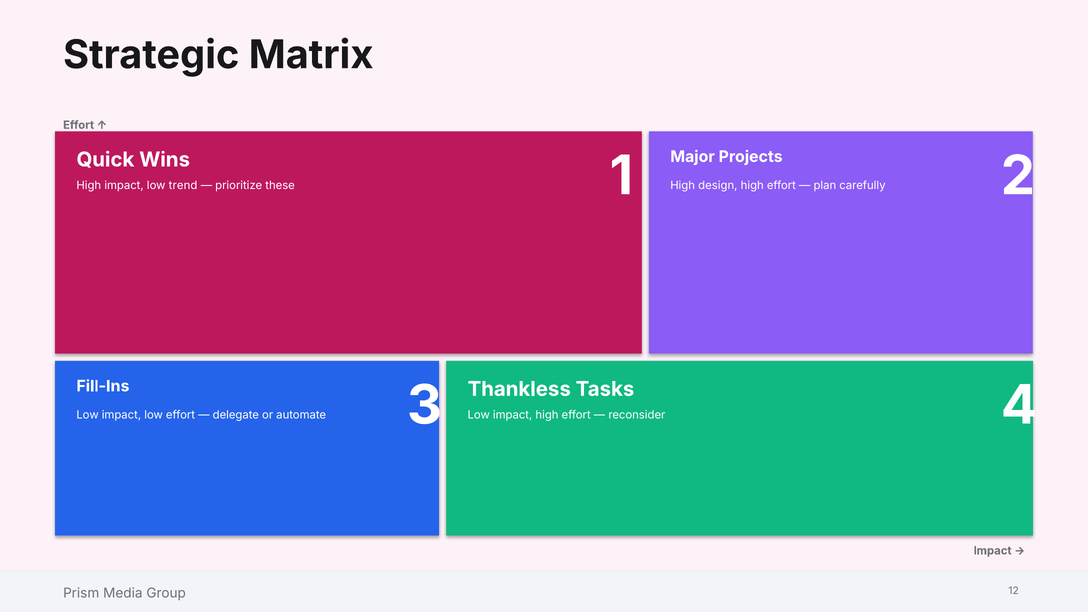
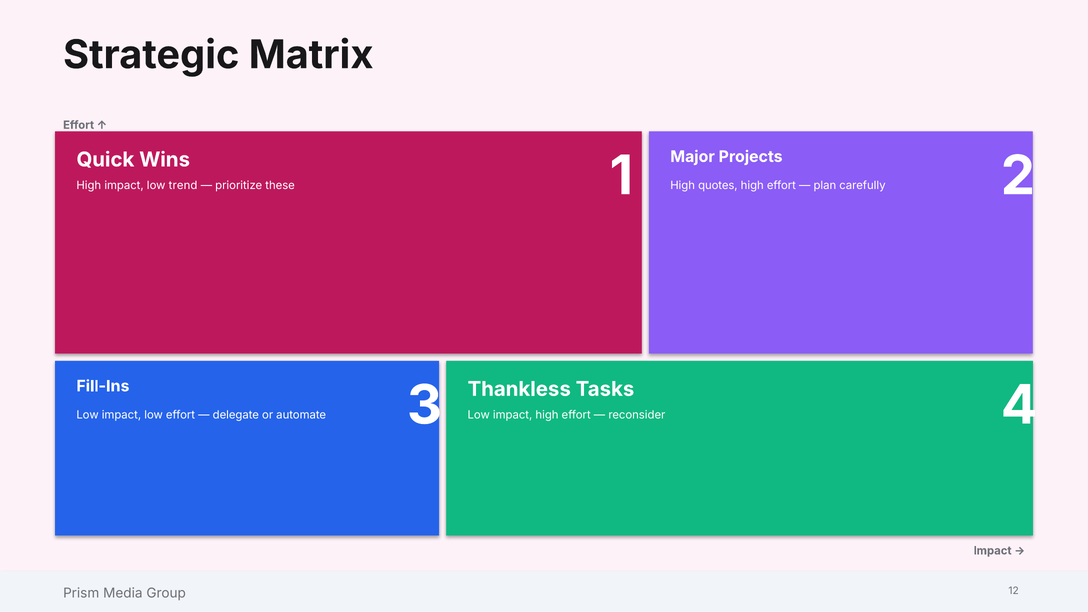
design: design -> quotes (718, 186)
